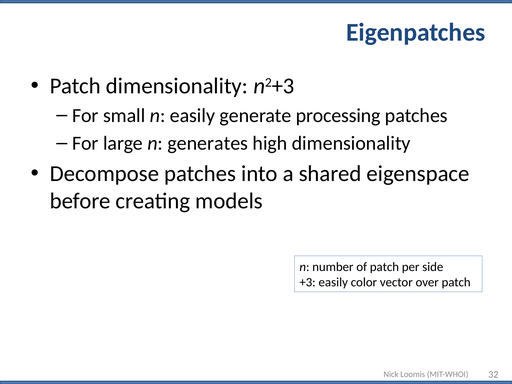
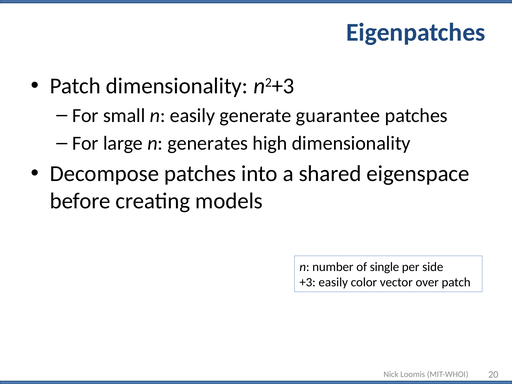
processing: processing -> guarantee (338, 115)
of patch: patch -> single (385, 267)
32: 32 -> 20 (493, 374)
